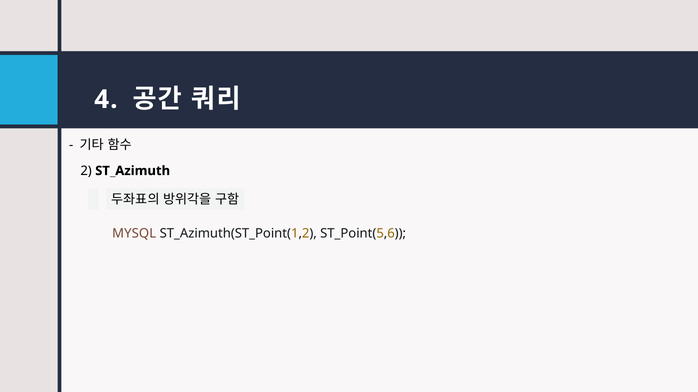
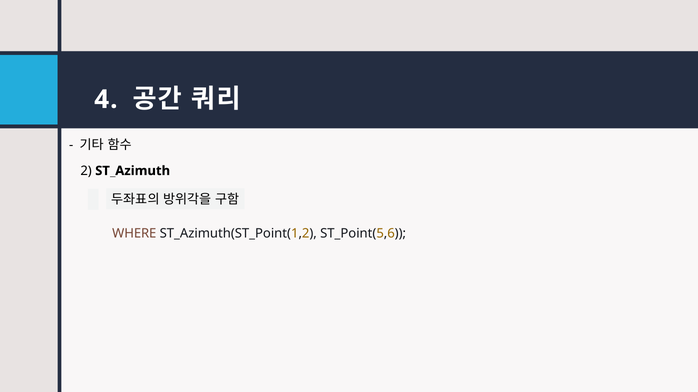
MYSQL: MYSQL -> WHERE (134, 234)
